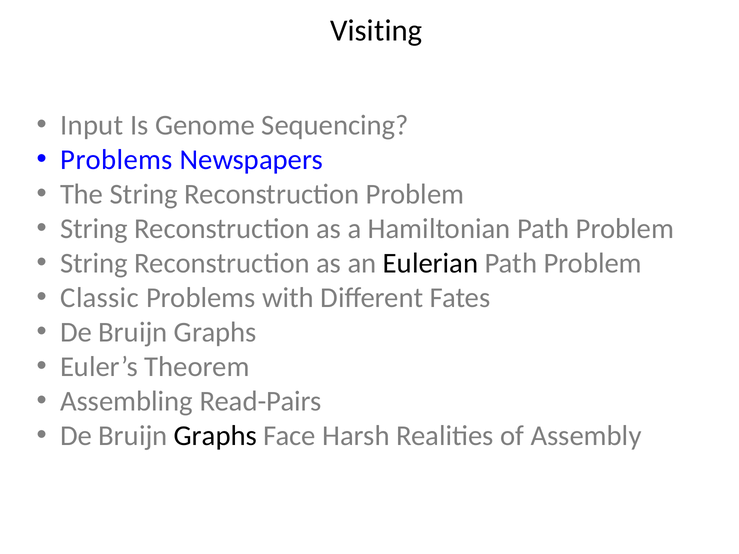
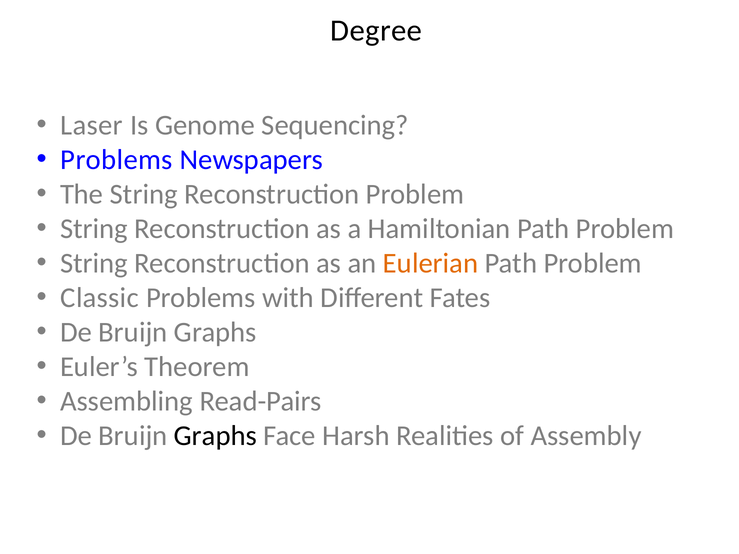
Visiting: Visiting -> Degree (376, 30)
Input: Input -> Laser (92, 126)
Eulerian colour: black -> orange (431, 264)
